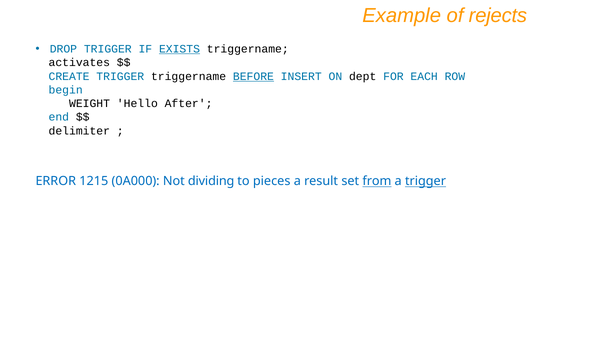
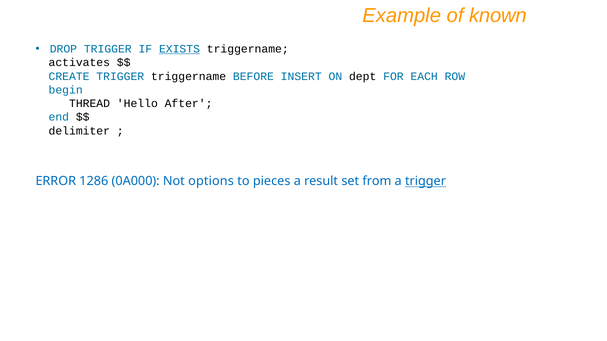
rejects: rejects -> known (498, 16)
BEFORE underline: present -> none (253, 76)
WEIGHT: WEIGHT -> THREAD (90, 104)
1215: 1215 -> 1286 (94, 181)
dividing: dividing -> options (211, 181)
from underline: present -> none (377, 181)
